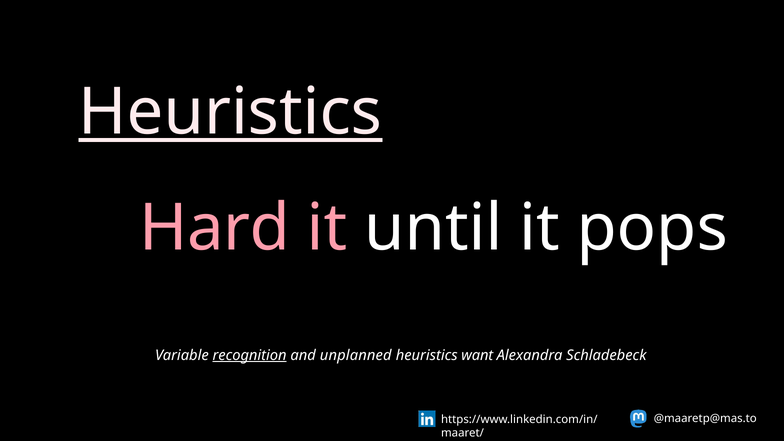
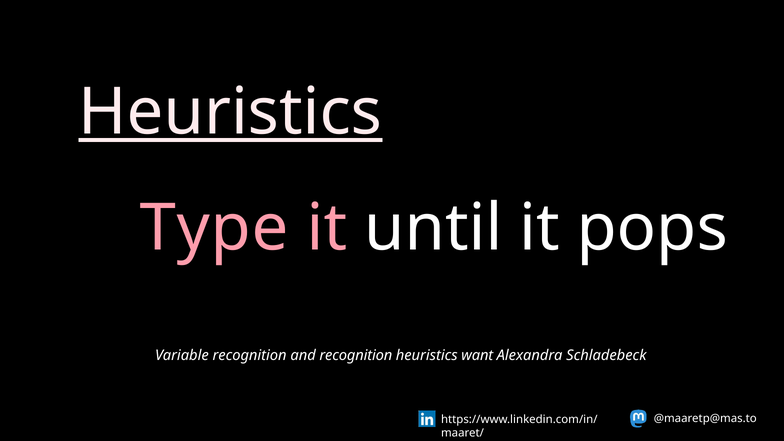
Hard: Hard -> Type (214, 228)
recognition underline: present -> none (250, 355)
and unplanned: unplanned -> recognition (356, 355)
